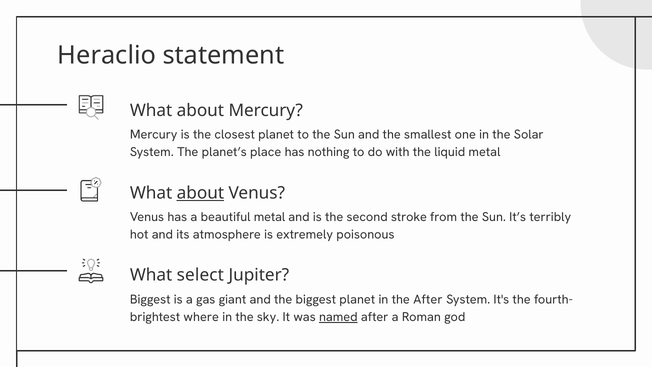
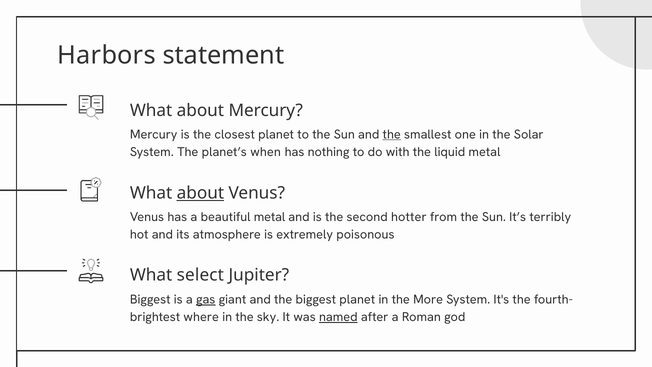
Heraclio: Heraclio -> Harbors (107, 55)
the underline: none -> present (392, 134)
place: place -> when (266, 152)
stroke: stroke -> hotter (409, 217)
gas underline: none -> present (206, 299)
the After: After -> More (428, 299)
